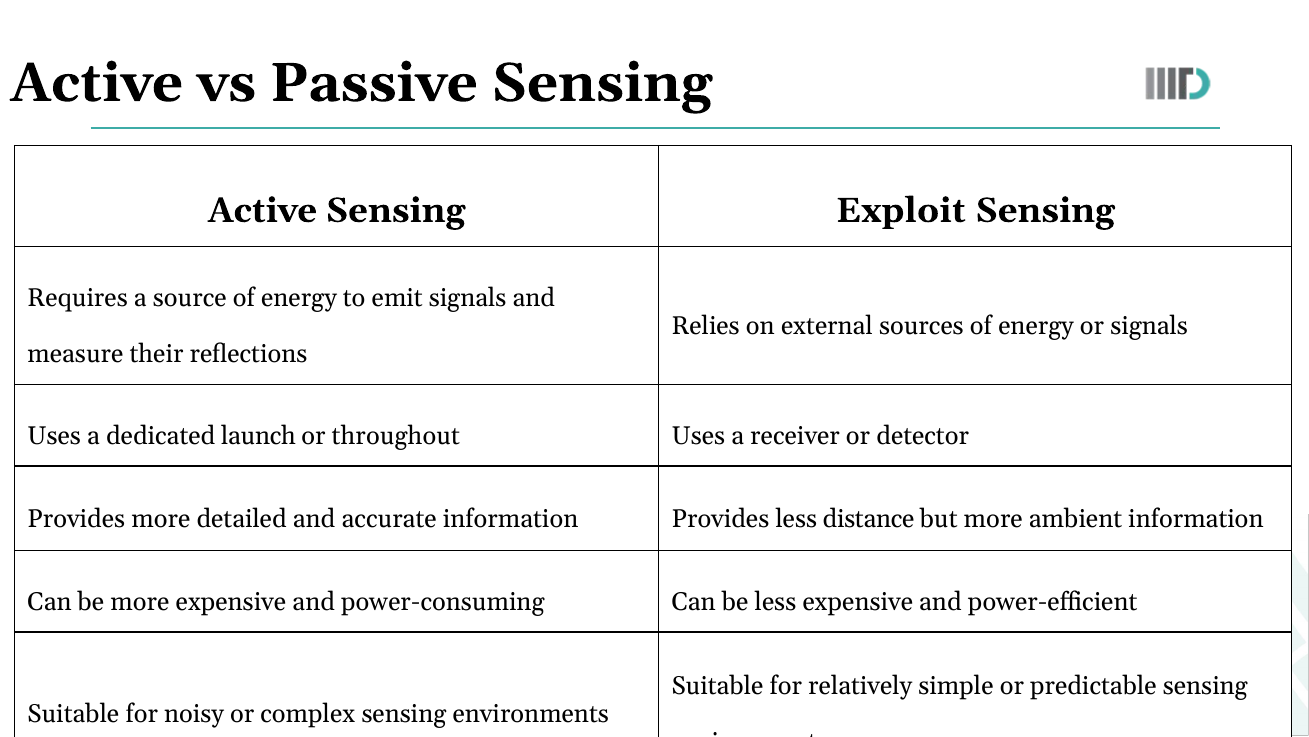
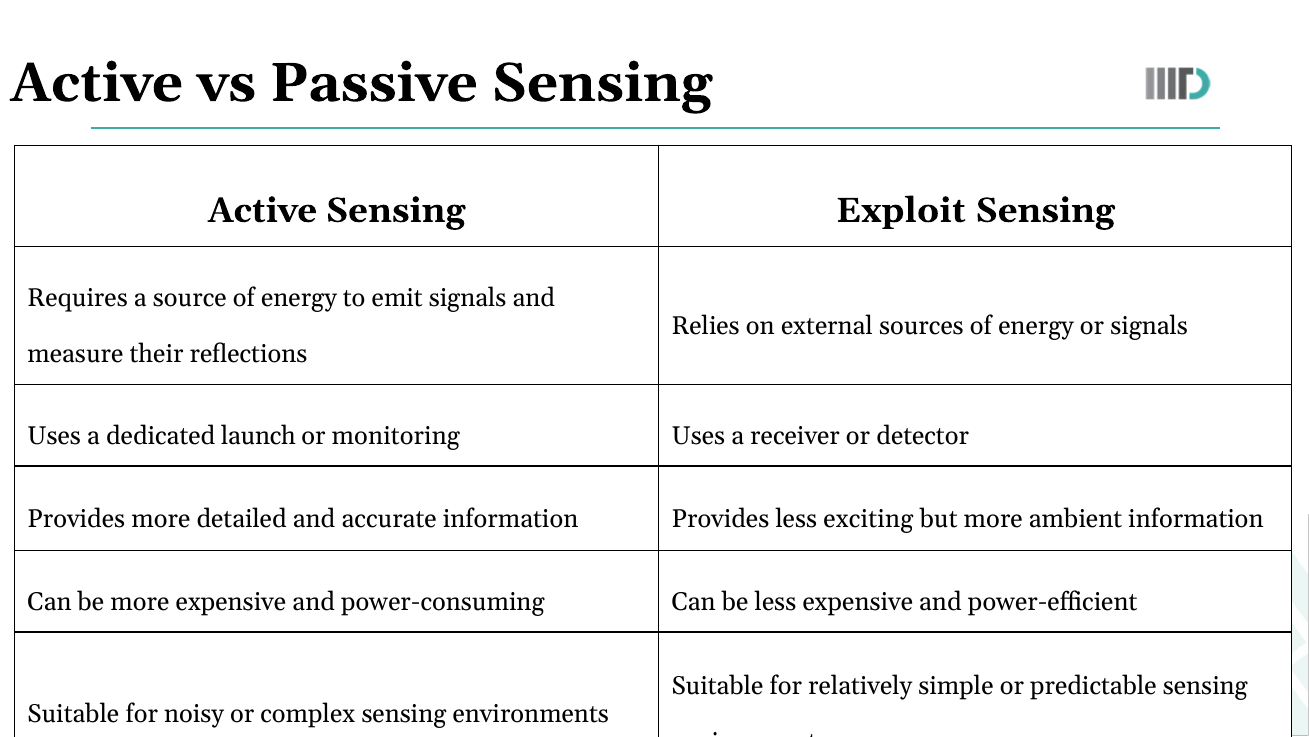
throughout: throughout -> monitoring (396, 435)
distance: distance -> exciting (868, 518)
